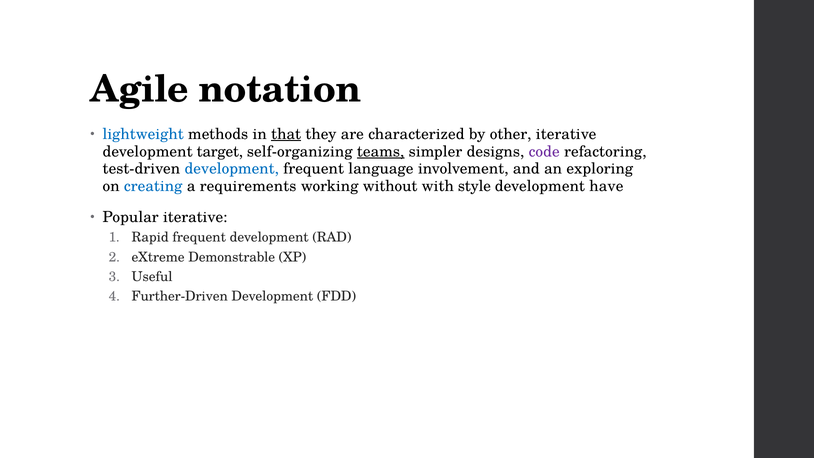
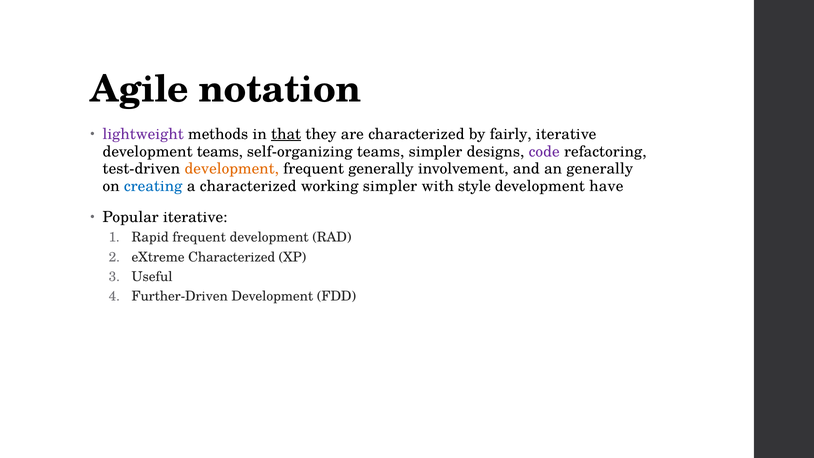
lightweight colour: blue -> purple (143, 134)
other: other -> fairly (511, 134)
development target: target -> teams (220, 151)
teams underline: present -> none (381, 151)
development colour: blue -> orange (232, 169)
frequent language: language -> generally (381, 169)
an exploring: exploring -> generally (600, 169)
a requirements: requirements -> characterized (248, 186)
working without: without -> simpler (390, 186)
eXtreme Demonstrable: Demonstrable -> Characterized (232, 257)
